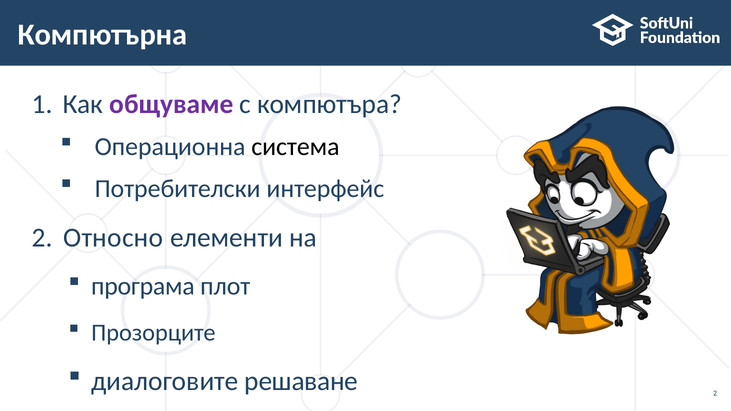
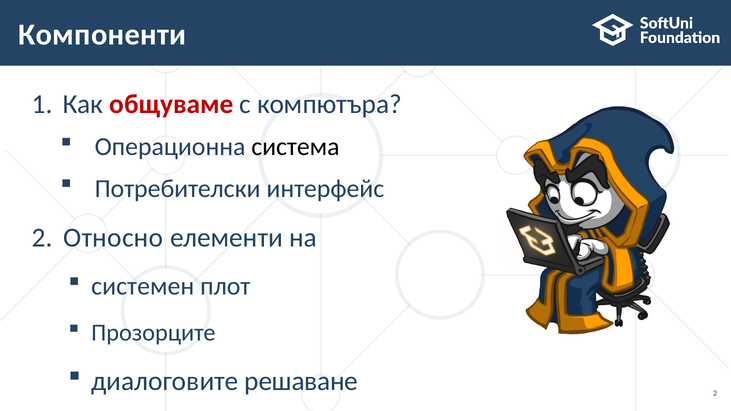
Компютърна: Компютърна -> Компоненти (102, 35)
общуваме colour: purple -> red (171, 104)
програма: програма -> системен (143, 286)
